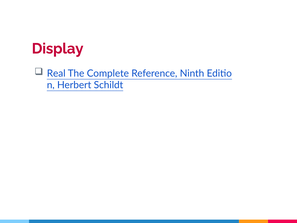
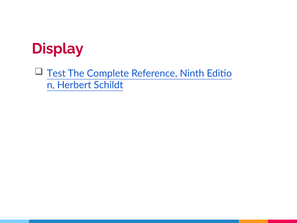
Real: Real -> Test (56, 73)
